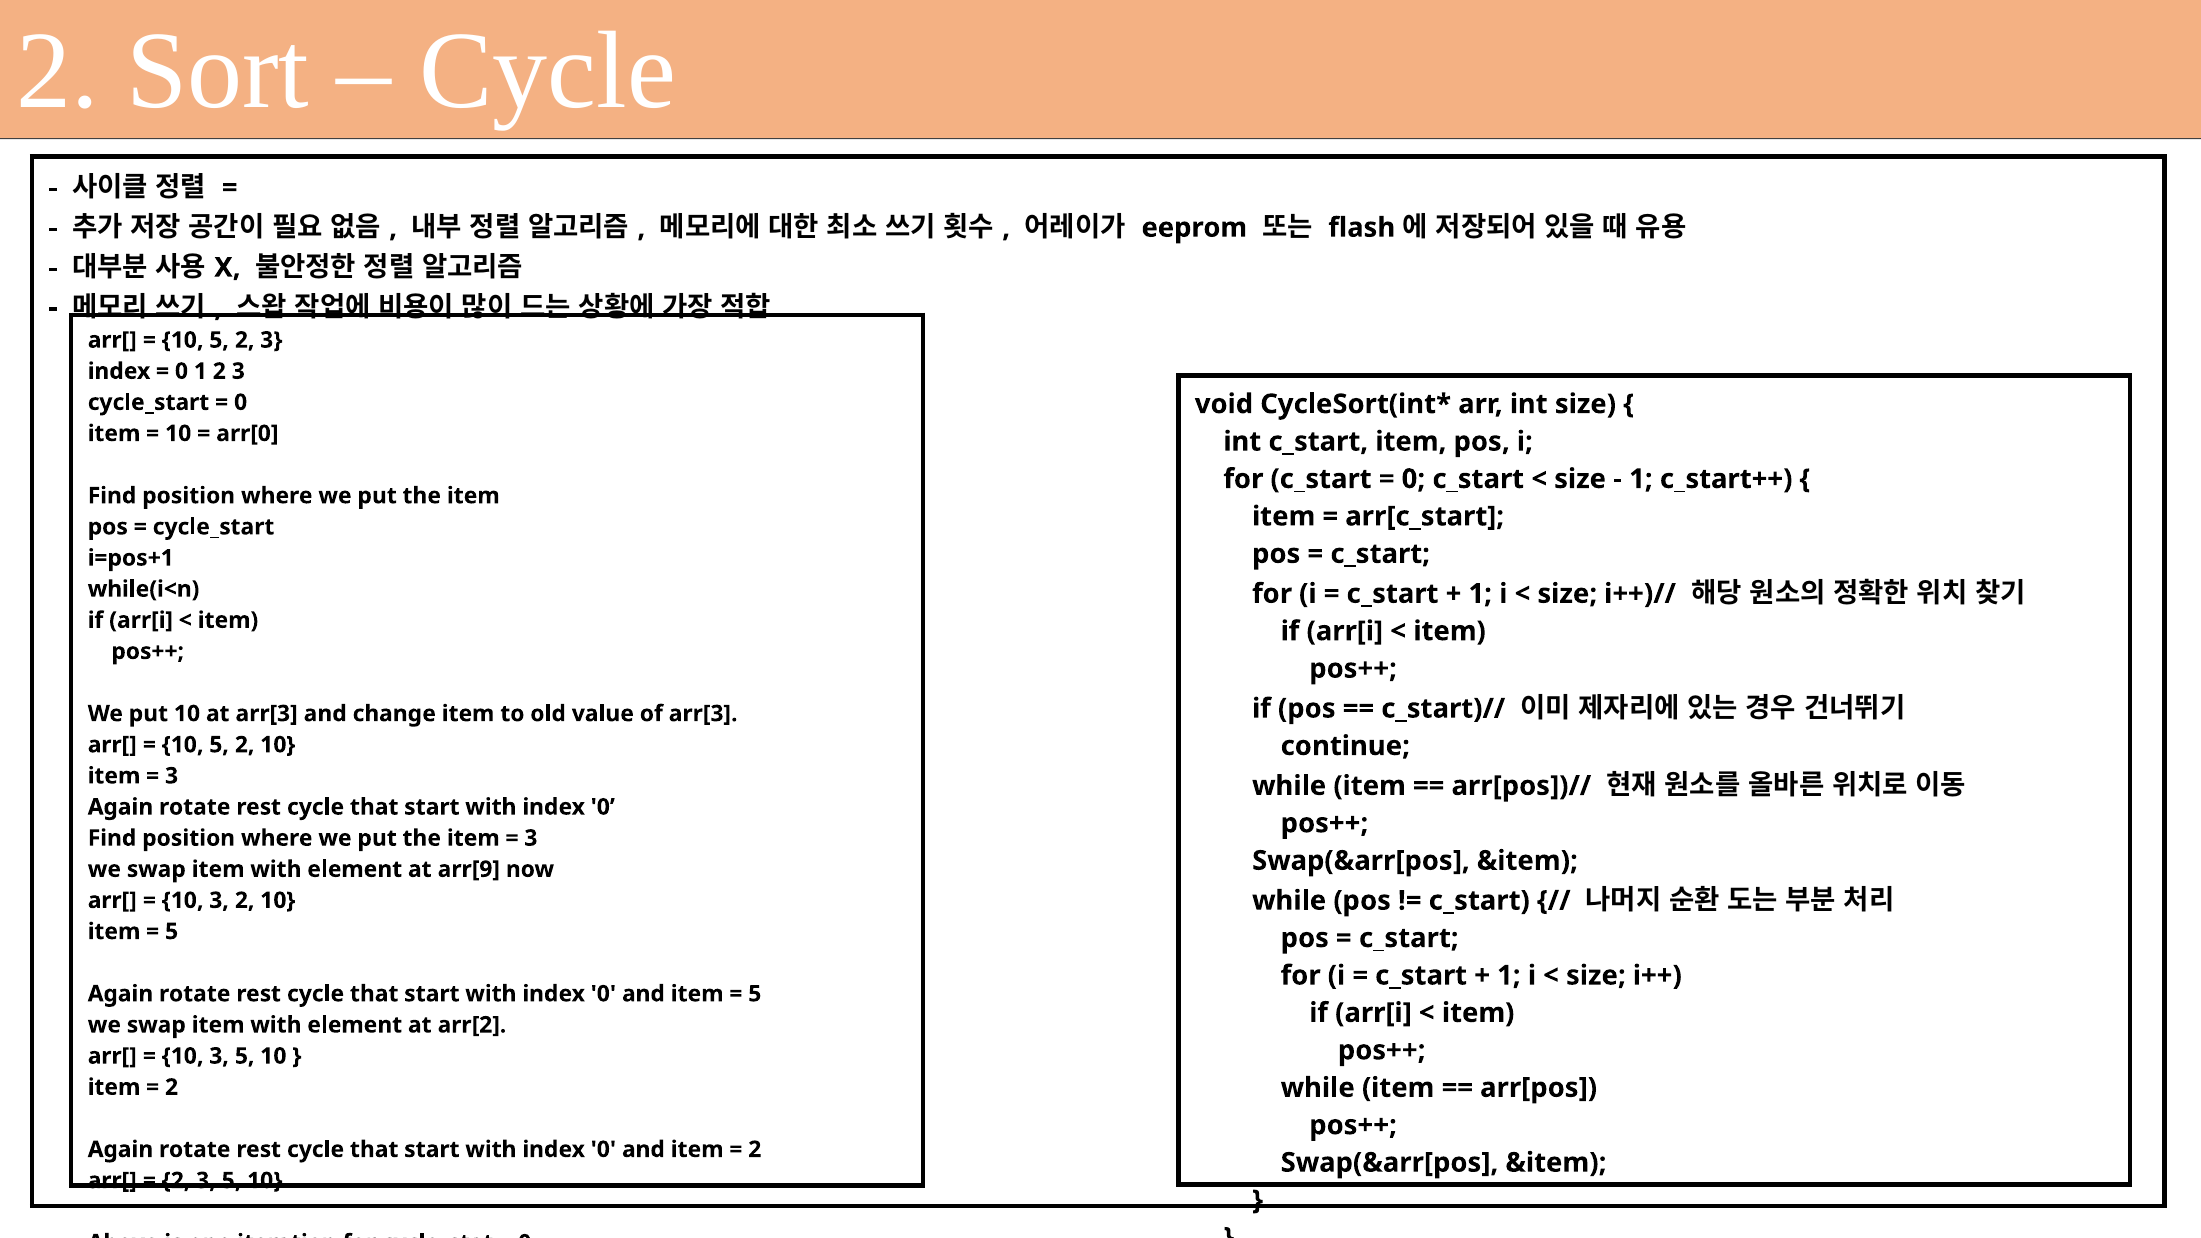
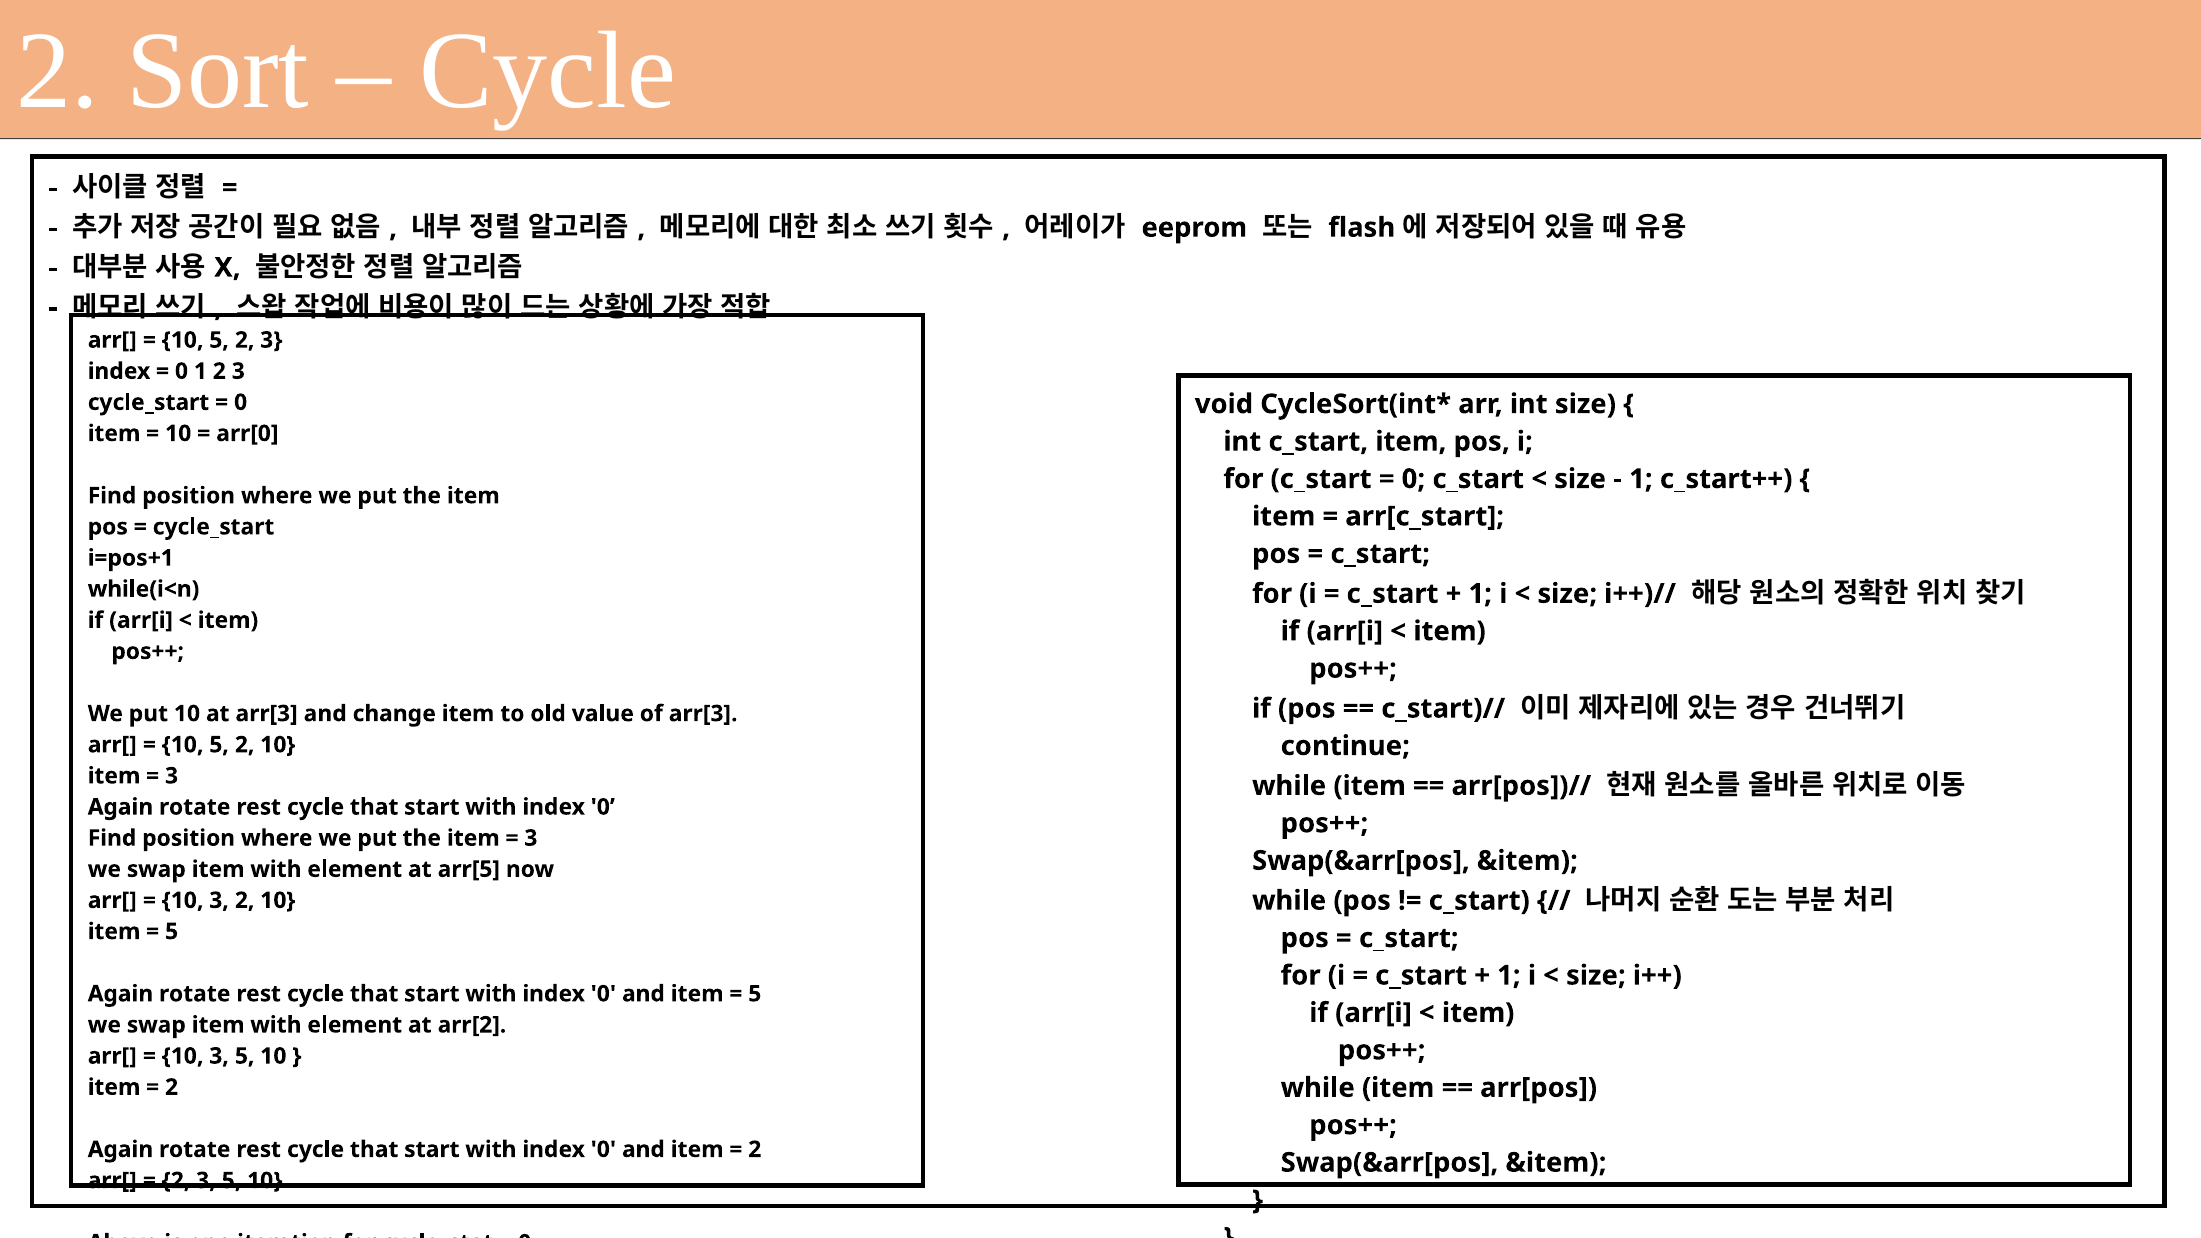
arr[9: arr[9 -> arr[5 (469, 869)
